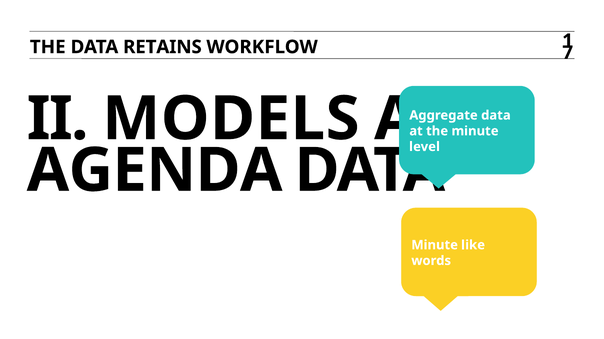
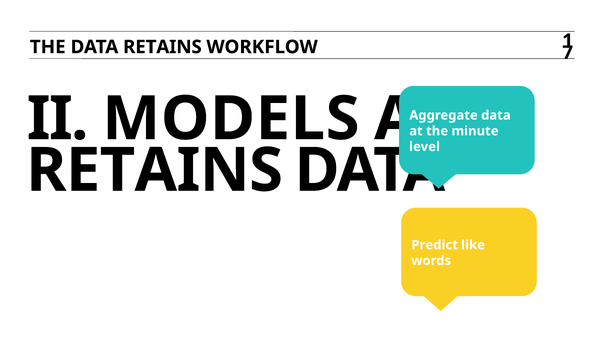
AGENDA: AGENDA -> RETAINS (155, 171)
Minute: Minute -> Predict (435, 245)
